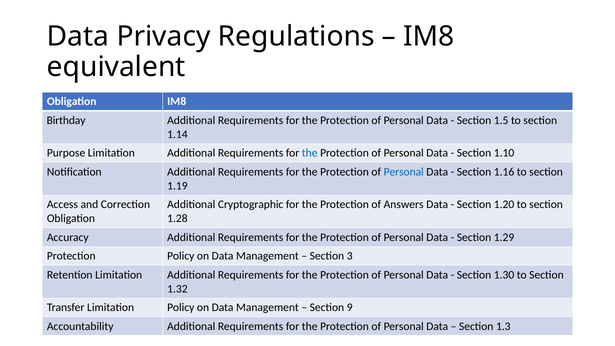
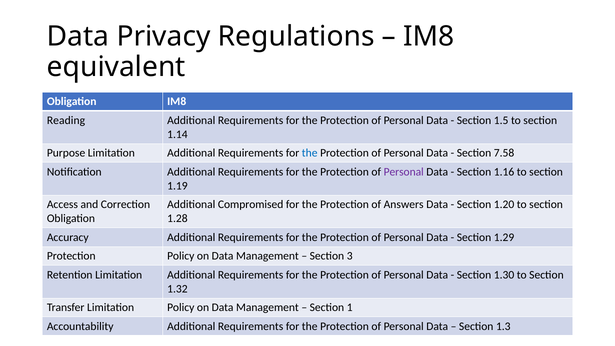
Birthday: Birthday -> Reading (66, 120)
1.10: 1.10 -> 7.58 (504, 153)
Personal colour: blue -> purple (404, 172)
Cryptographic: Cryptographic -> Compromised (251, 205)
9: 9 -> 1 (350, 307)
